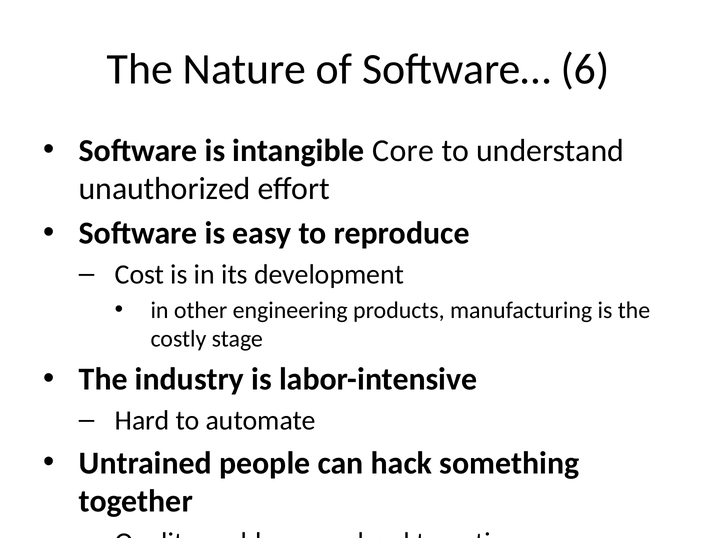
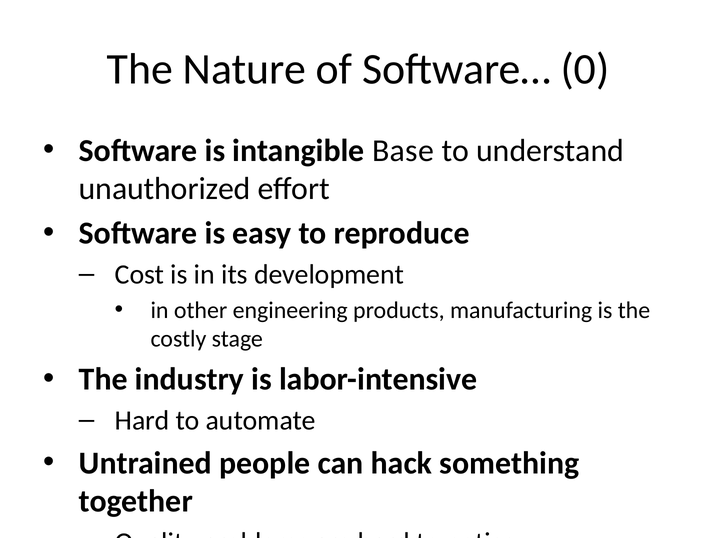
6: 6 -> 0 (585, 69)
Core: Core -> Base (403, 150)
